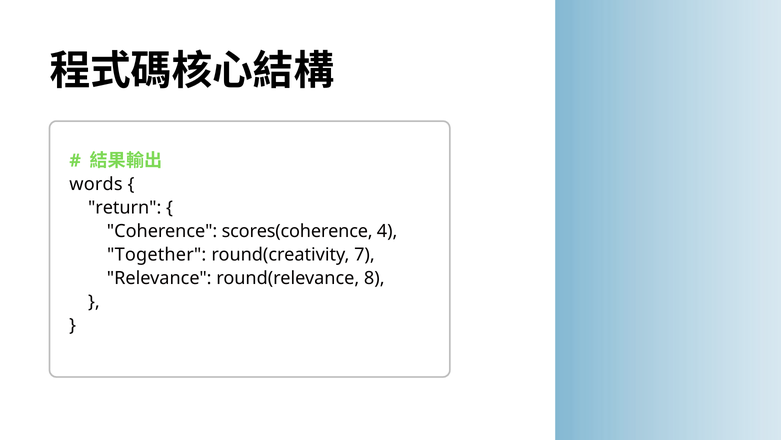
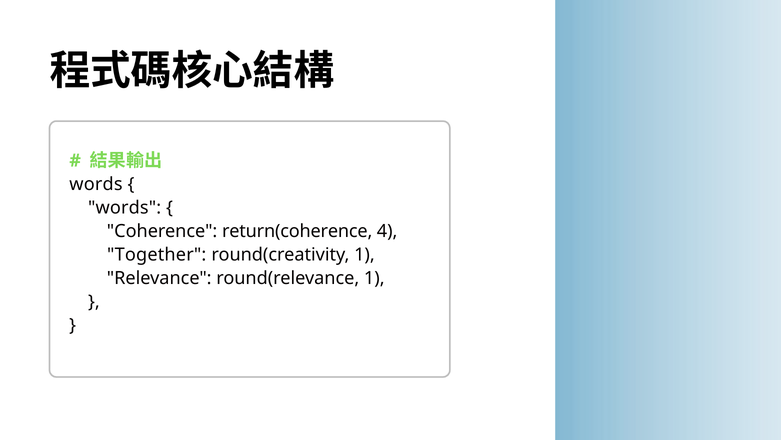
return: return -> words (125, 207)
scores(coherence: scores(coherence -> return(coherence (297, 231)
round(creativity 7: 7 -> 1 (364, 254)
round(relevance 8: 8 -> 1 (374, 278)
